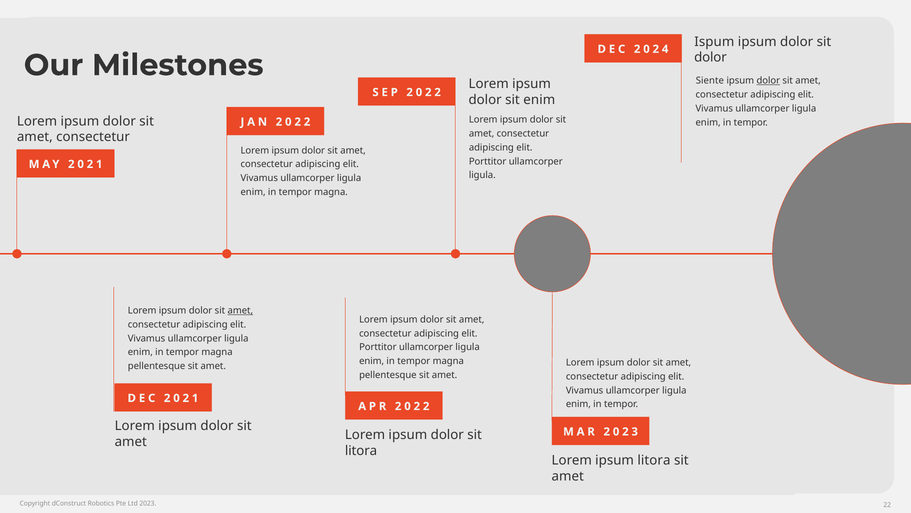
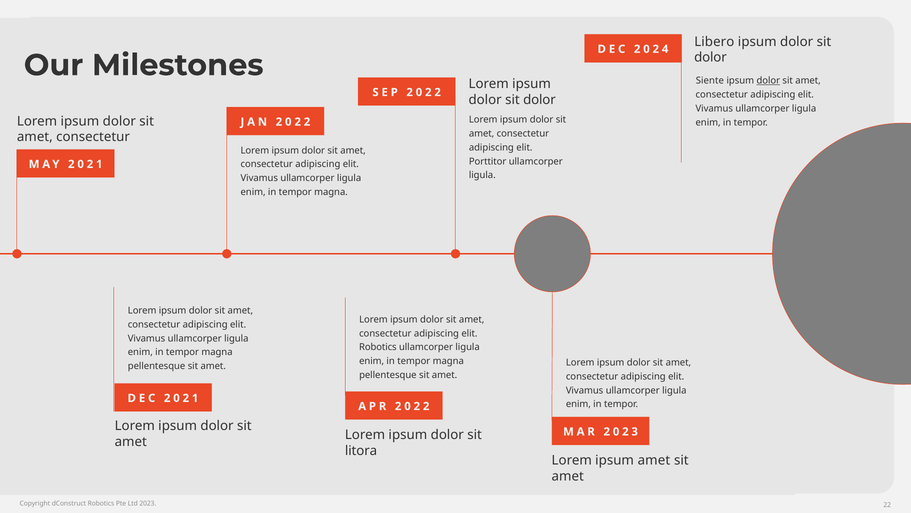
Ispum: Ispum -> Libero (714, 42)
enim: enim -> dolor (539, 100)
amet underline: present -> none (240, 310)
Porttitor: Porttitor -> Robotics (378, 347)
ipsum litora: litora -> amet (654, 460)
